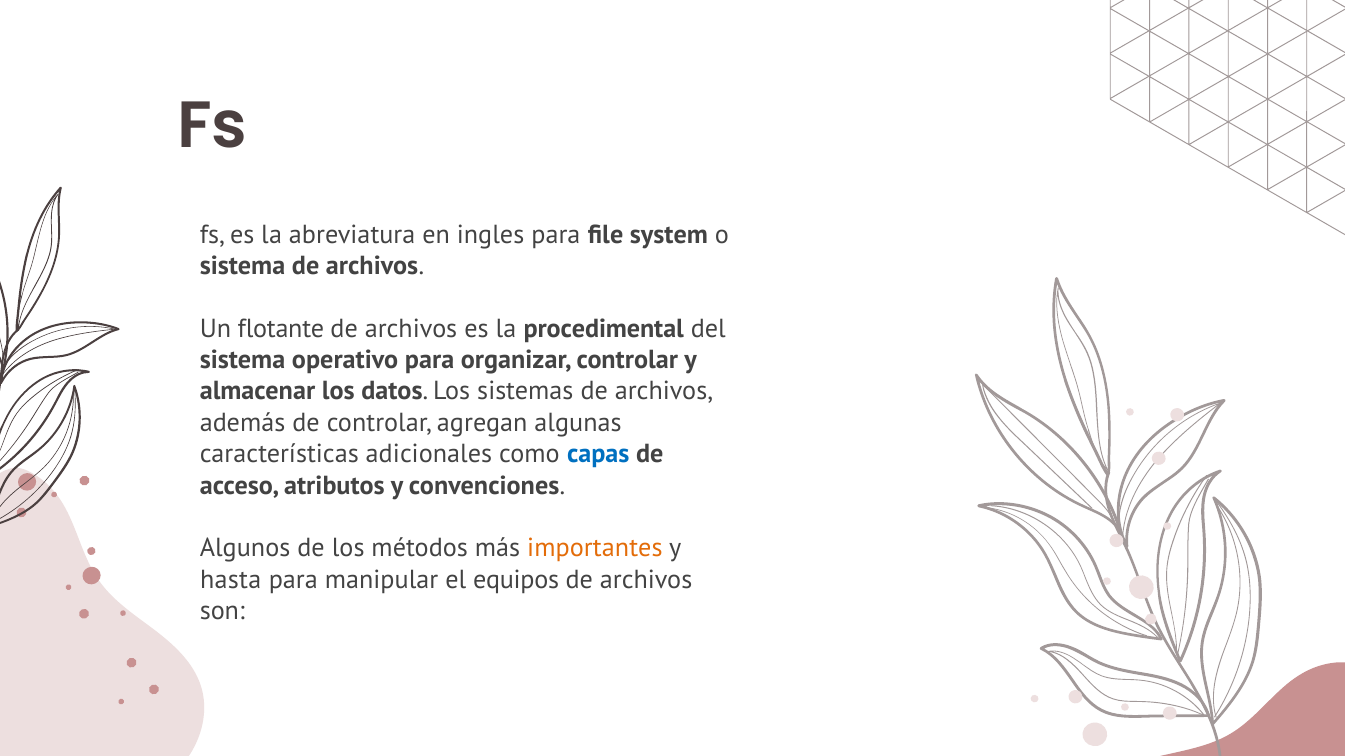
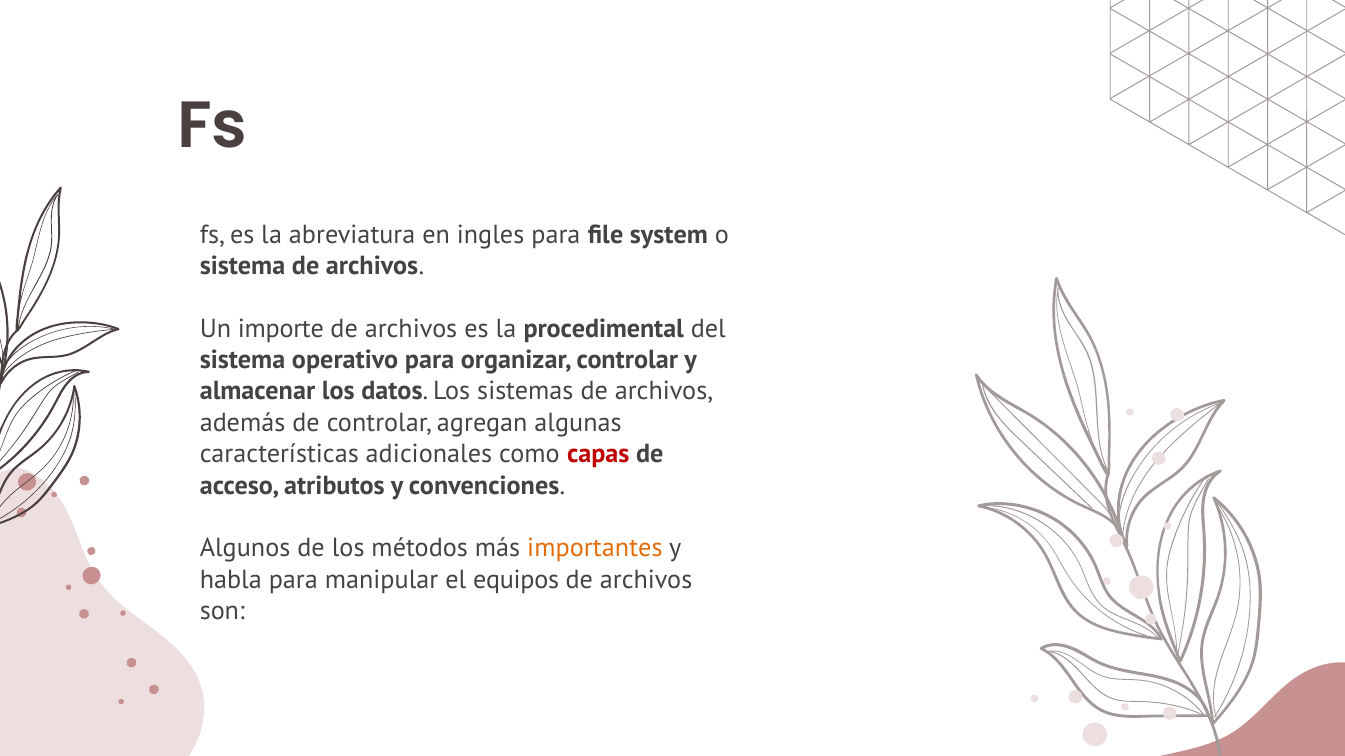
flotante: flotante -> importe (281, 329)
capas colour: blue -> red (598, 454)
hasta: hasta -> habla (231, 580)
